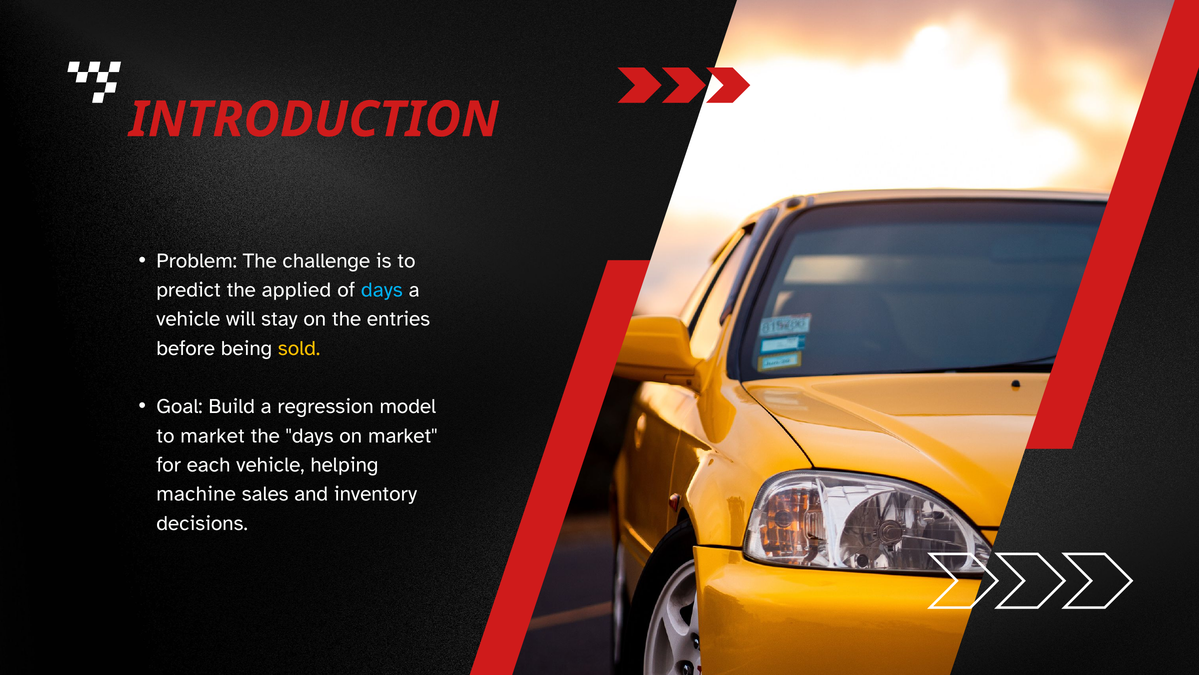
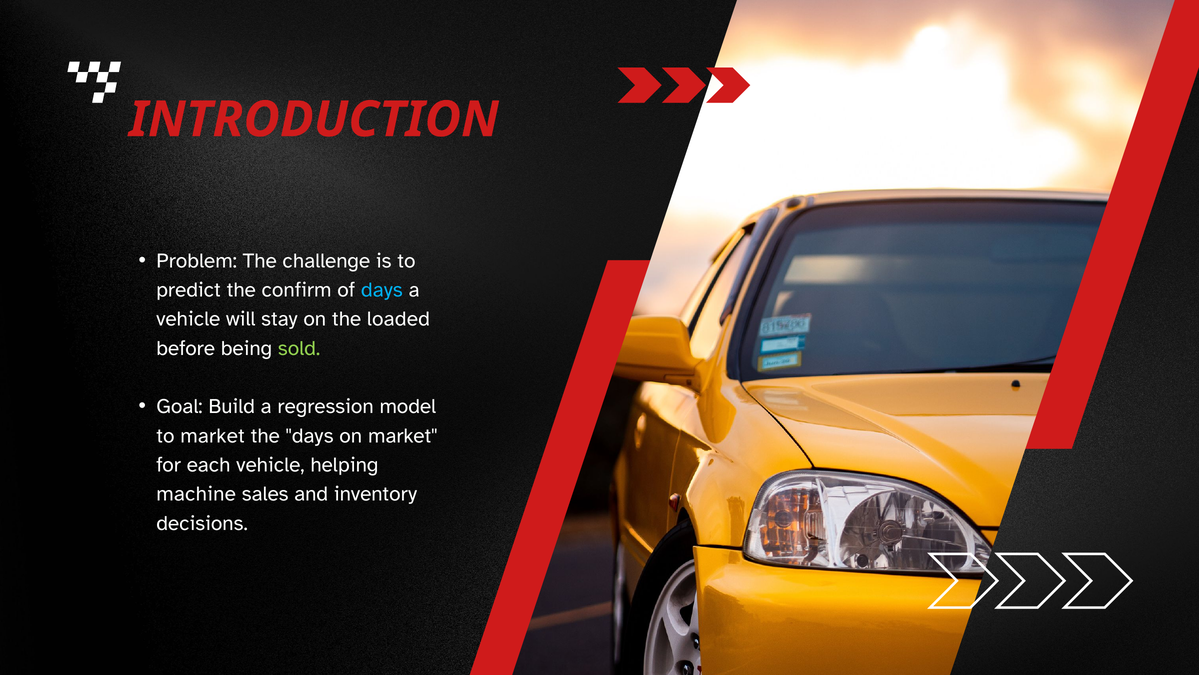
applied: applied -> confirm (297, 290)
entries: entries -> loaded (398, 319)
sold colour: yellow -> light green (299, 348)
